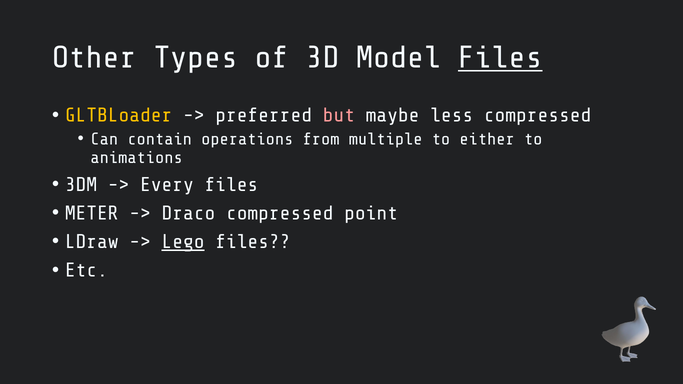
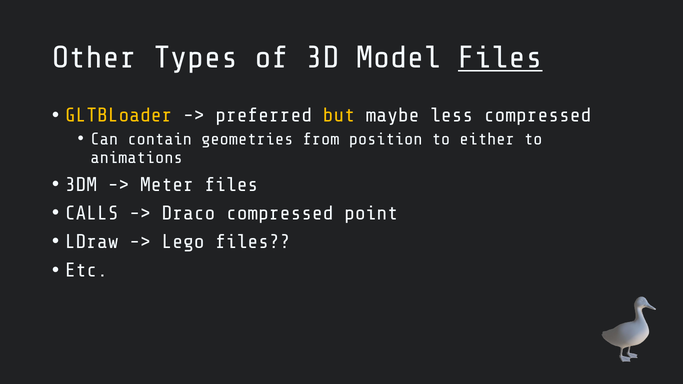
but colour: pink -> yellow (339, 115)
operations: operations -> geometries (247, 139)
multiple: multiple -> position (386, 139)
Every: Every -> Meter (167, 185)
METER: METER -> CALLS (92, 213)
Lego underline: present -> none (183, 242)
